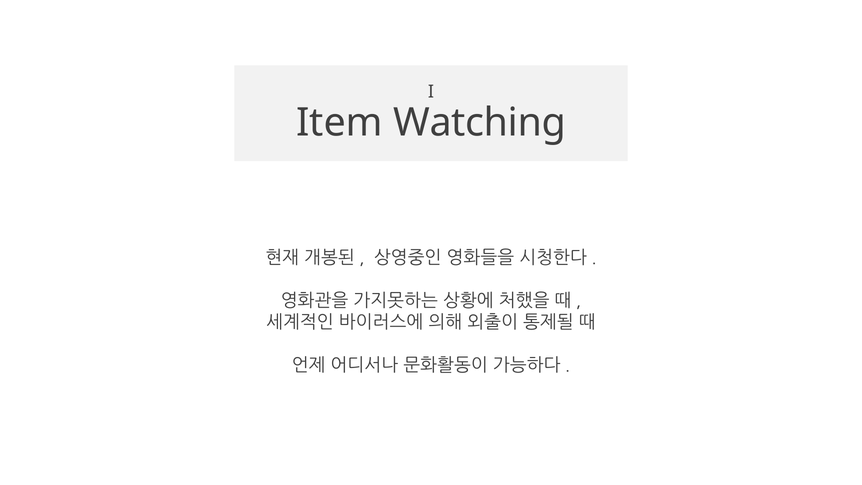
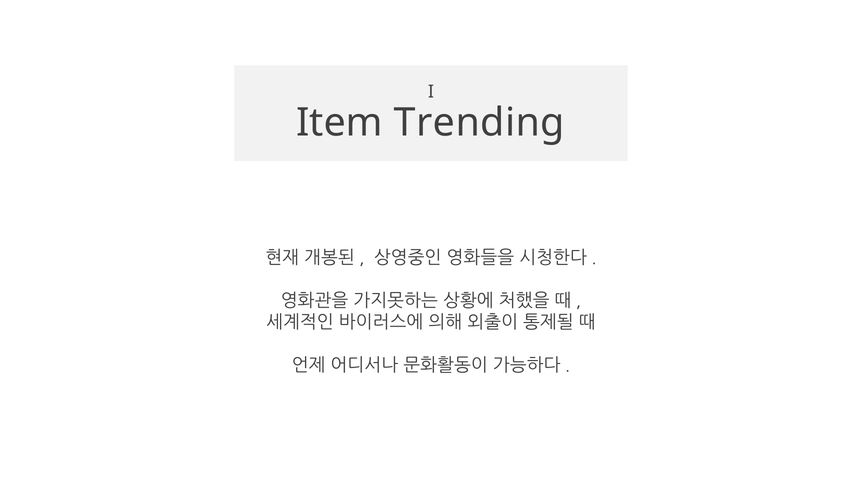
Watching: Watching -> Trending (479, 123)
